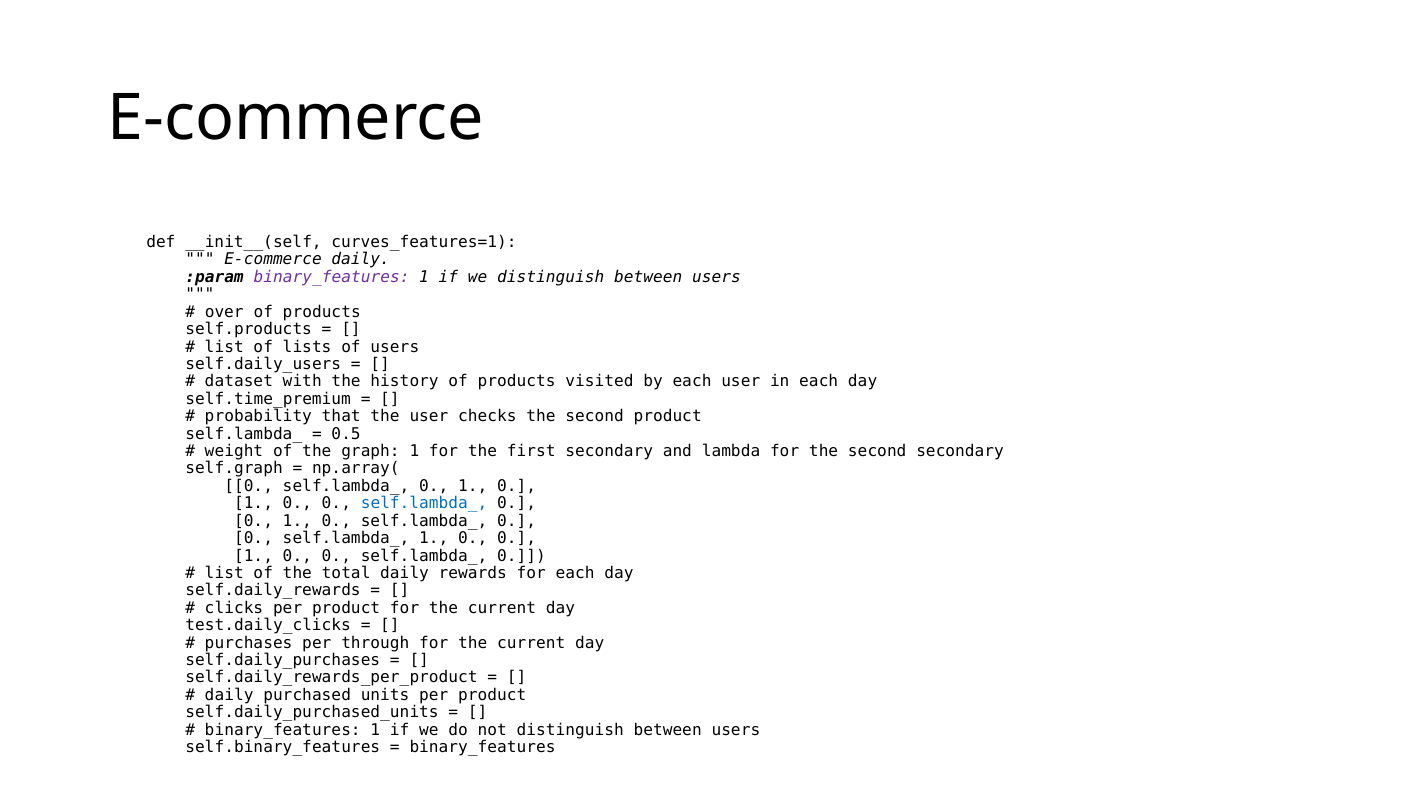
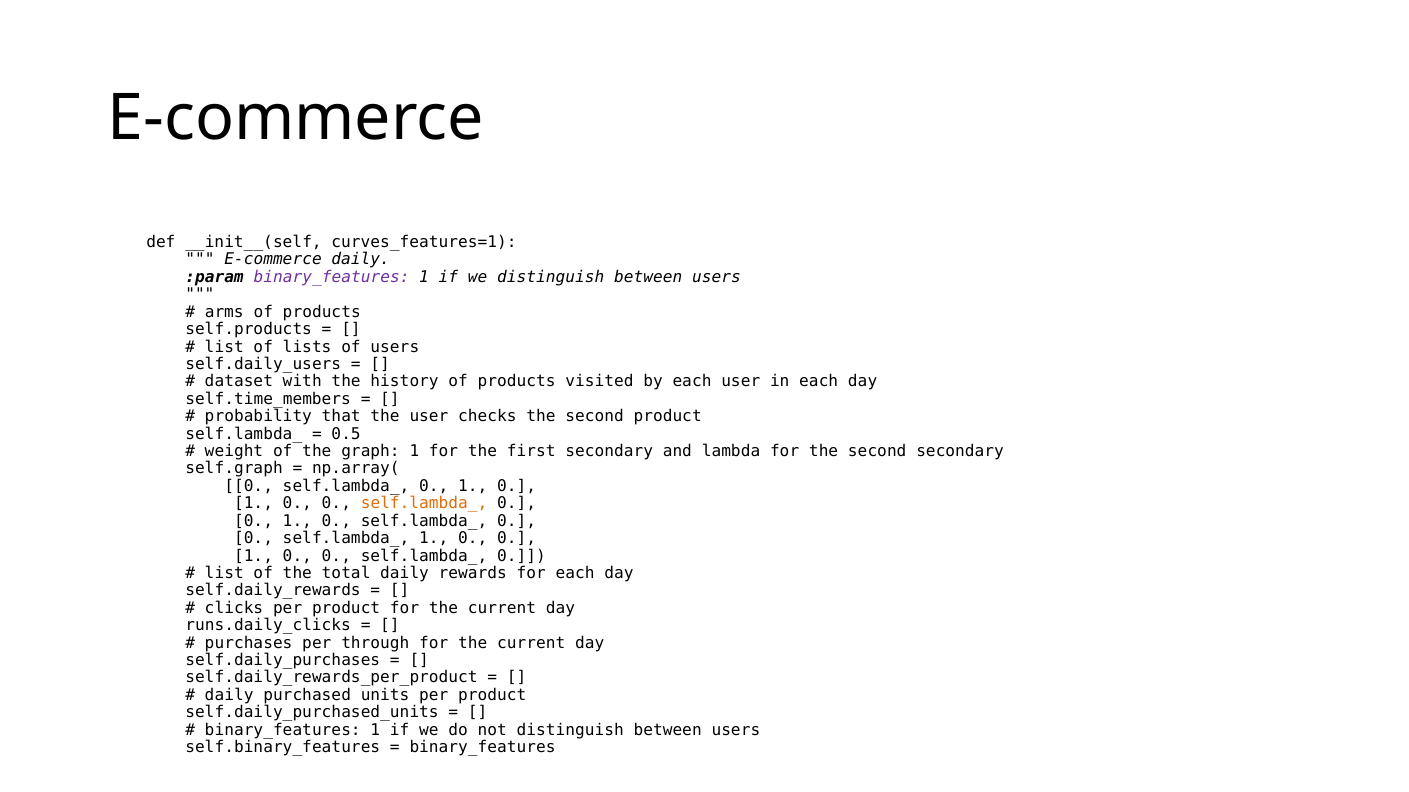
over: over -> arms (224, 312)
self.time_premium: self.time_premium -> self.time_members (268, 399)
self.lambda_ colour: blue -> orange (424, 504)
test.daily_clicks: test.daily_clicks -> runs.daily_clicks (268, 626)
